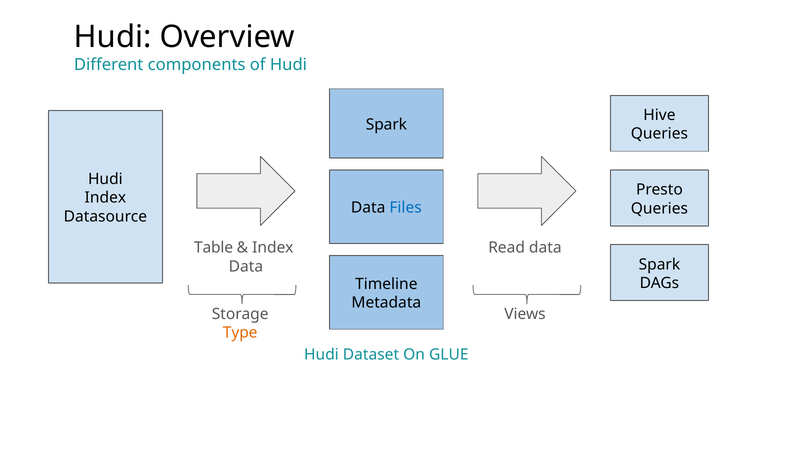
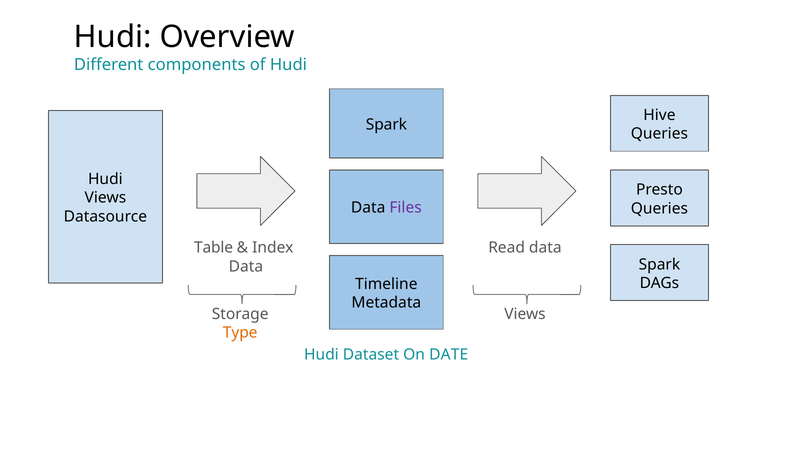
Index: Index -> Views (105, 198)
Files colour: blue -> purple (406, 208)
GLUE: GLUE -> DATE (449, 354)
